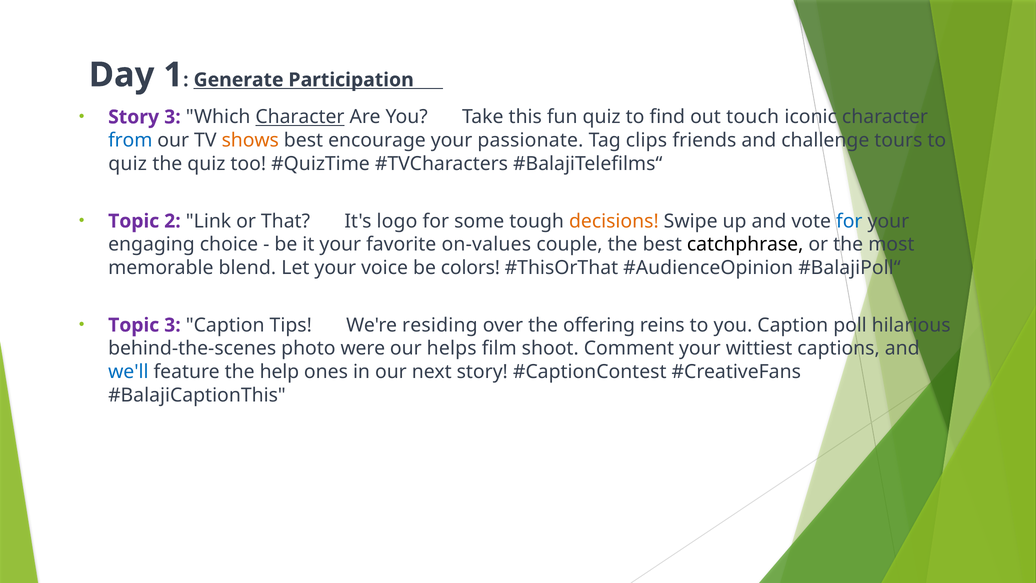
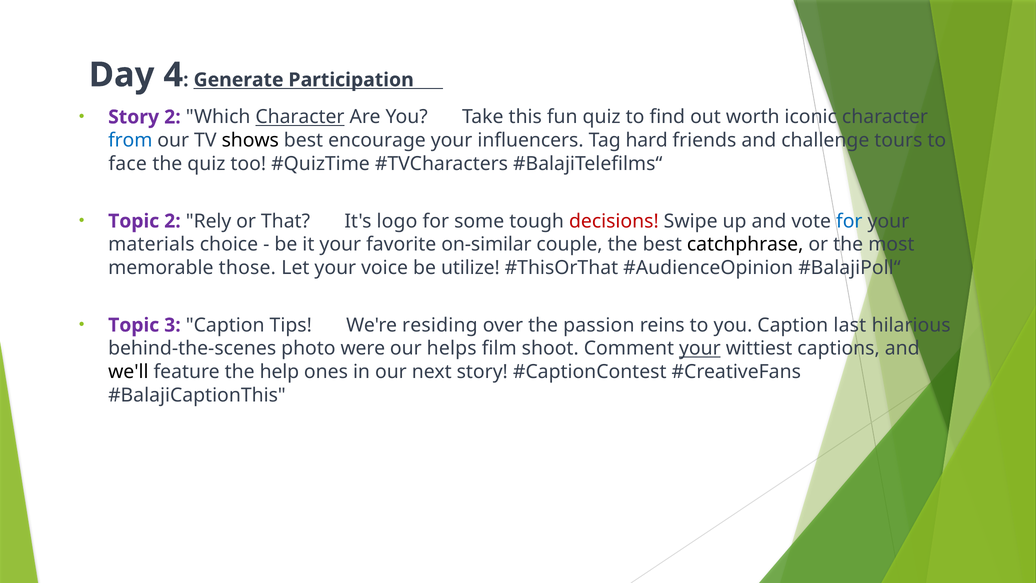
1: 1 -> 4 (173, 75)
Story 3: 3 -> 2 (172, 117)
touch: touch -> worth (753, 117)
shows colour: orange -> black (250, 140)
passionate: passionate -> influencers (531, 140)
clips: clips -> hard (647, 140)
quiz: quiz -> face (128, 164)
Link: Link -> Rely (209, 221)
decisions colour: orange -> red (614, 221)
engaging: engaging -> materials (151, 244)
on-values: on-values -> on-similar (486, 244)
blend: blend -> those (247, 268)
colors: colors -> utilize (470, 268)
offering: offering -> passion (599, 325)
poll: poll -> last (850, 325)
your underline: none -> present (700, 348)
we'll colour: blue -> black (128, 372)
